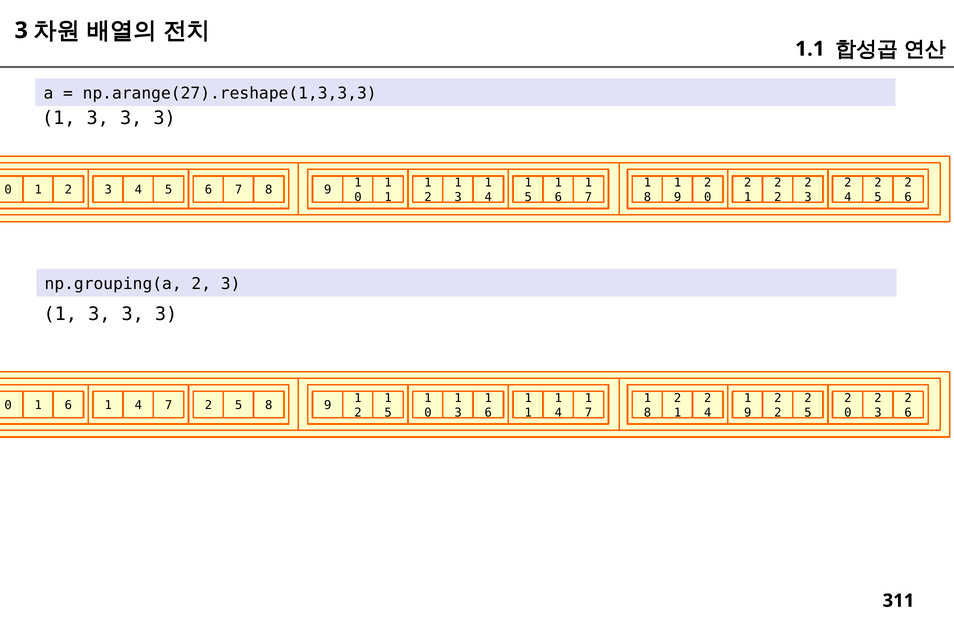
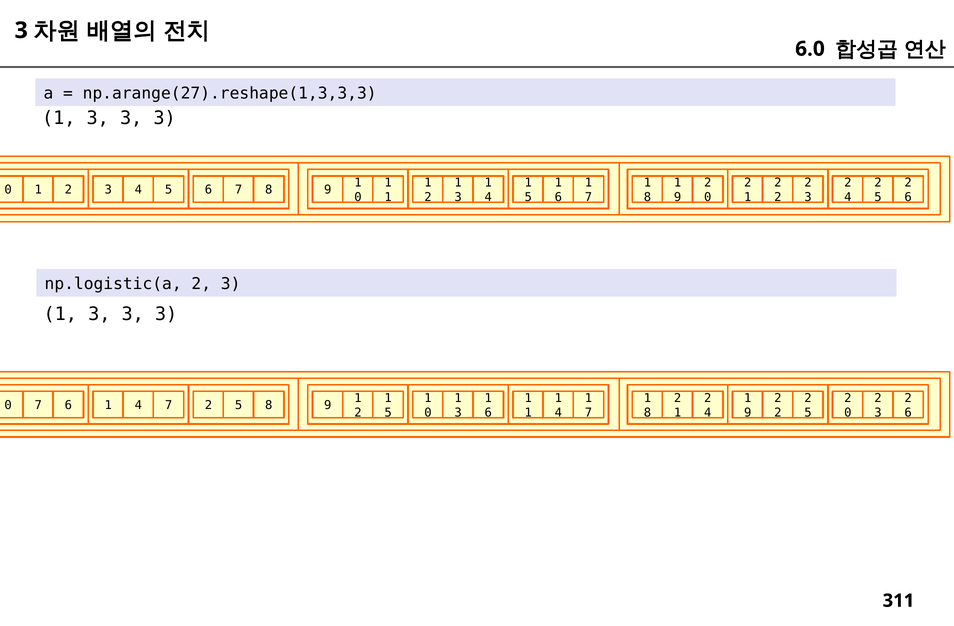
1.1: 1.1 -> 6.0 (810, 49)
np.grouping(a: np.grouping(a -> np.logistic(a (113, 284)
1: 1 -> 7 (38, 406)
